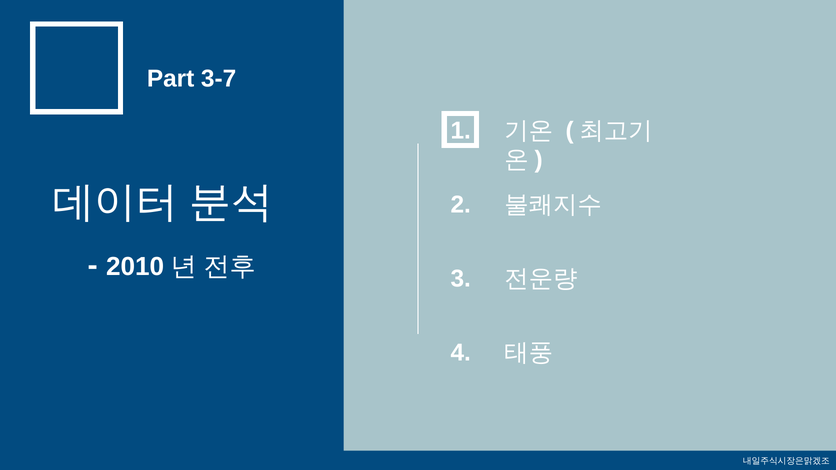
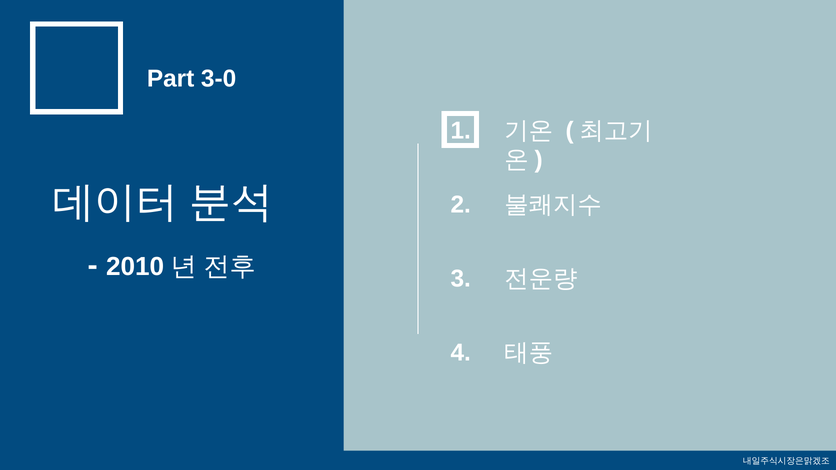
3-7: 3-7 -> 3-0 (219, 79)
